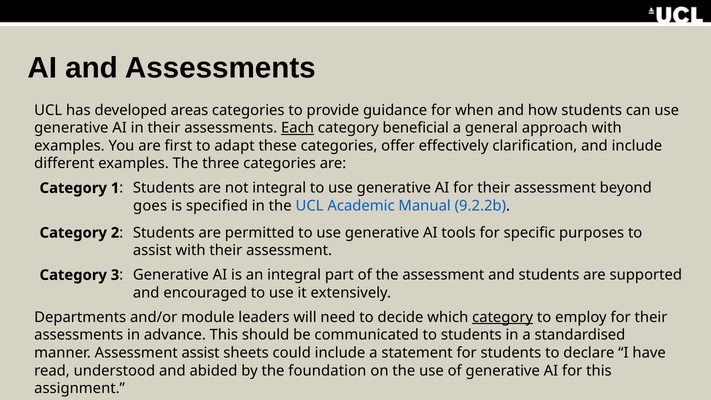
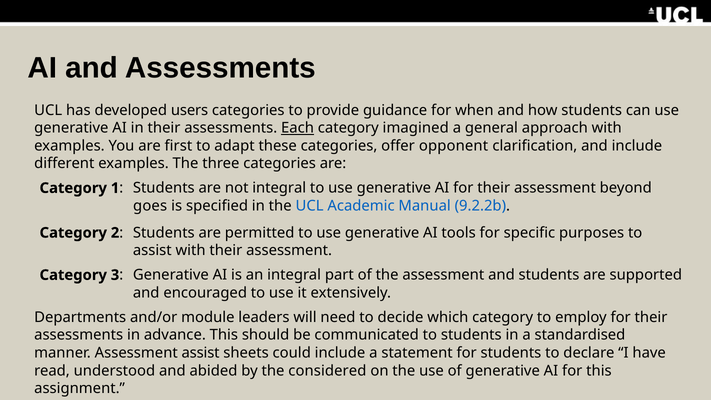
areas: areas -> users (190, 110)
beneficial: beneficial -> imagined (416, 128)
effectively: effectively -> opponent (454, 146)
category underline: present -> none (503, 317)
foundation: foundation -> considered (327, 371)
